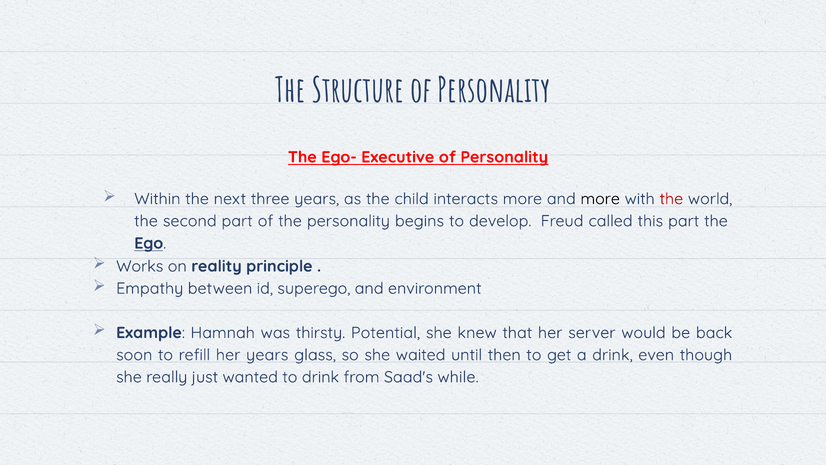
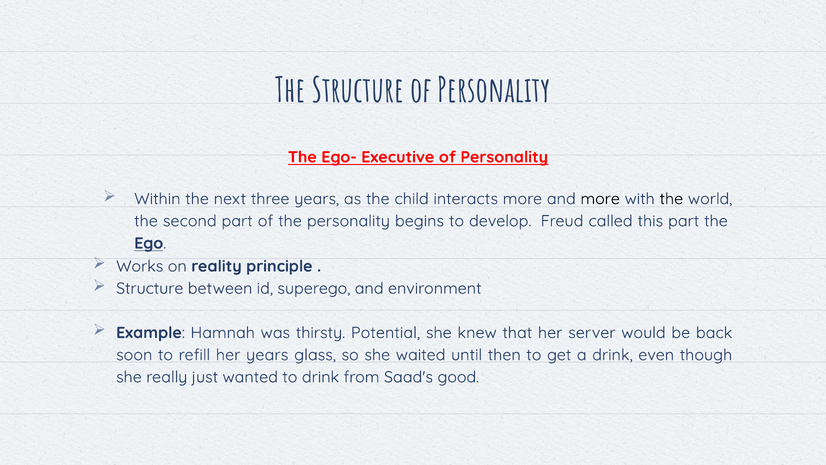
the colour: red -> black (671, 199)
Empathy: Empathy -> Structure (150, 288)
while: while -> good (458, 377)
